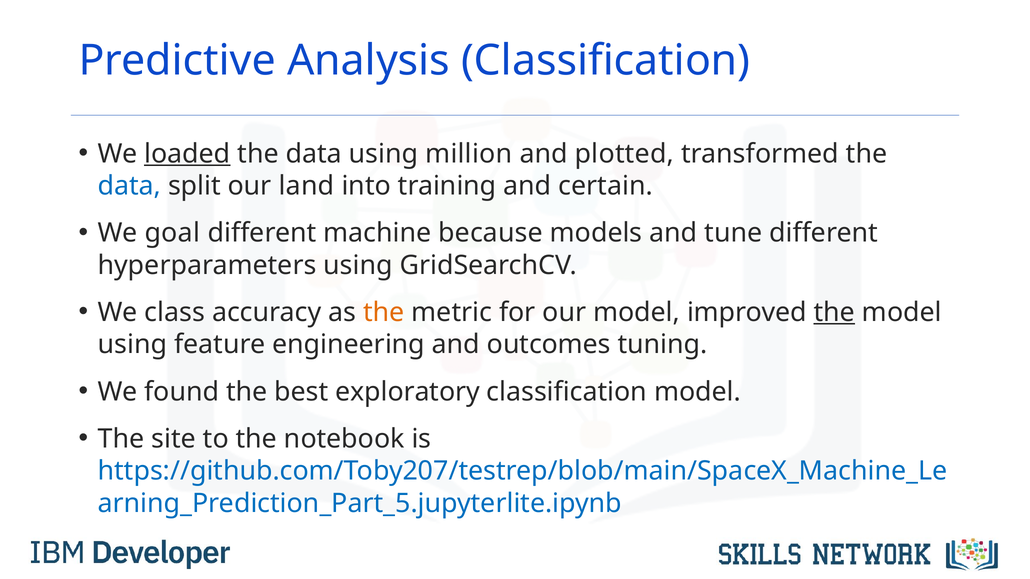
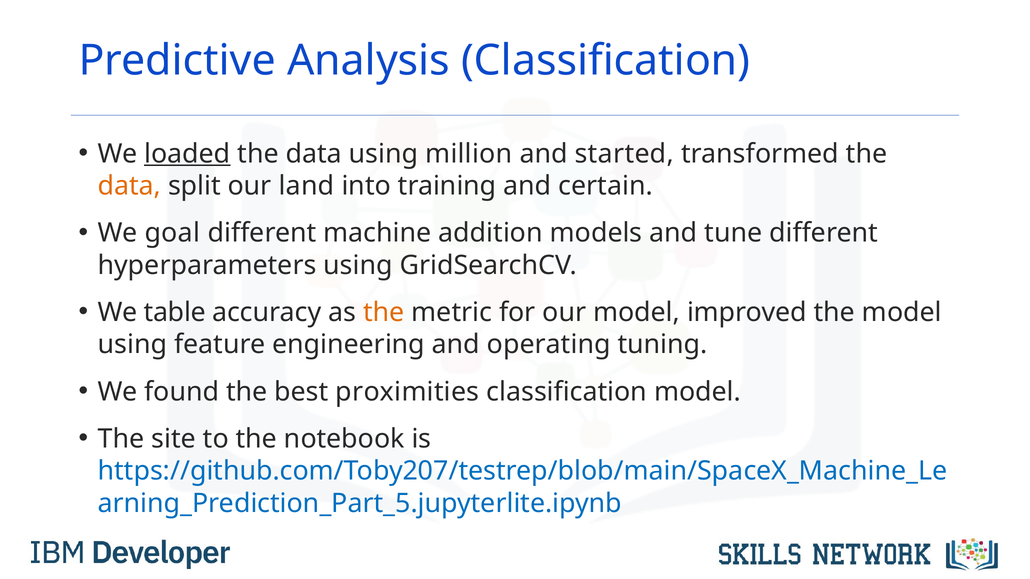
plotted: plotted -> started (624, 154)
data colour: blue -> orange (129, 186)
because: because -> addition (491, 233)
class: class -> table (175, 313)
the underline: present -> none (834, 313)
outcomes: outcomes -> operating (549, 345)
exploratory: exploratory -> proximities (407, 392)
